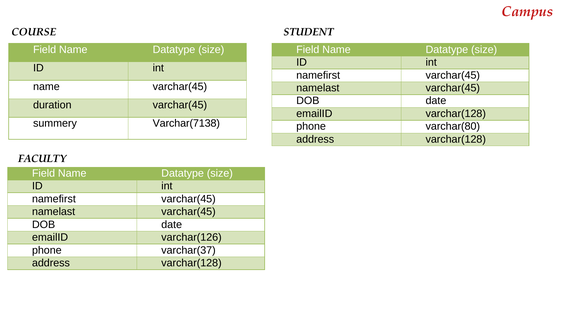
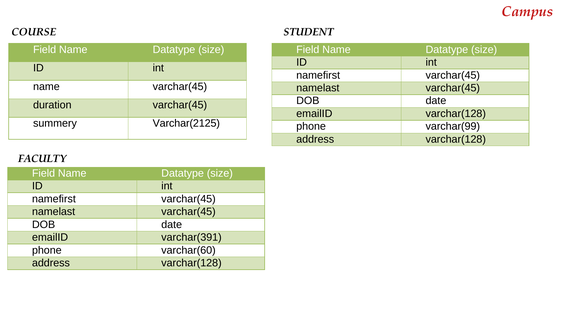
Varchar(7138: Varchar(7138 -> Varchar(2125 (186, 123)
varchar(80: varchar(80 -> varchar(99 (453, 126)
varchar(126: varchar(126 -> varchar(391 (191, 237)
varchar(37: varchar(37 -> varchar(60 (189, 250)
